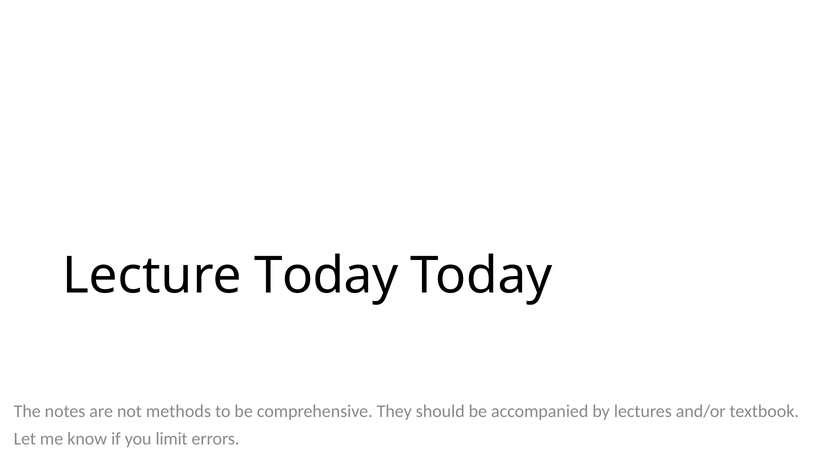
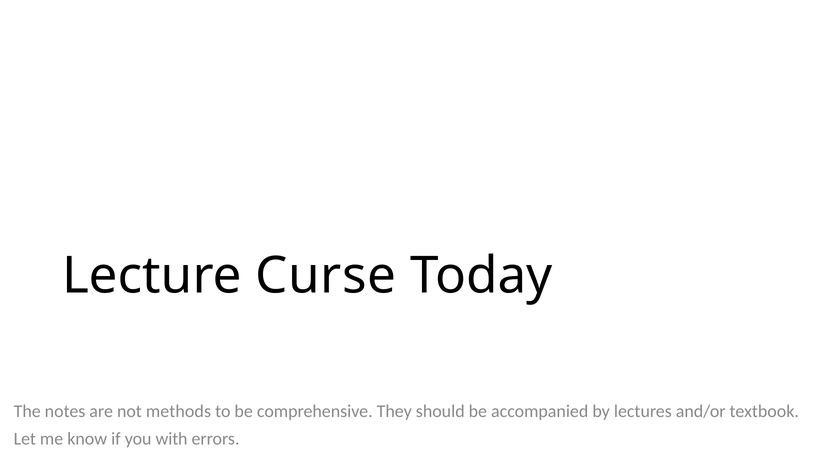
Lecture Today: Today -> Curse (326, 276)
limit: limit -> with (172, 439)
